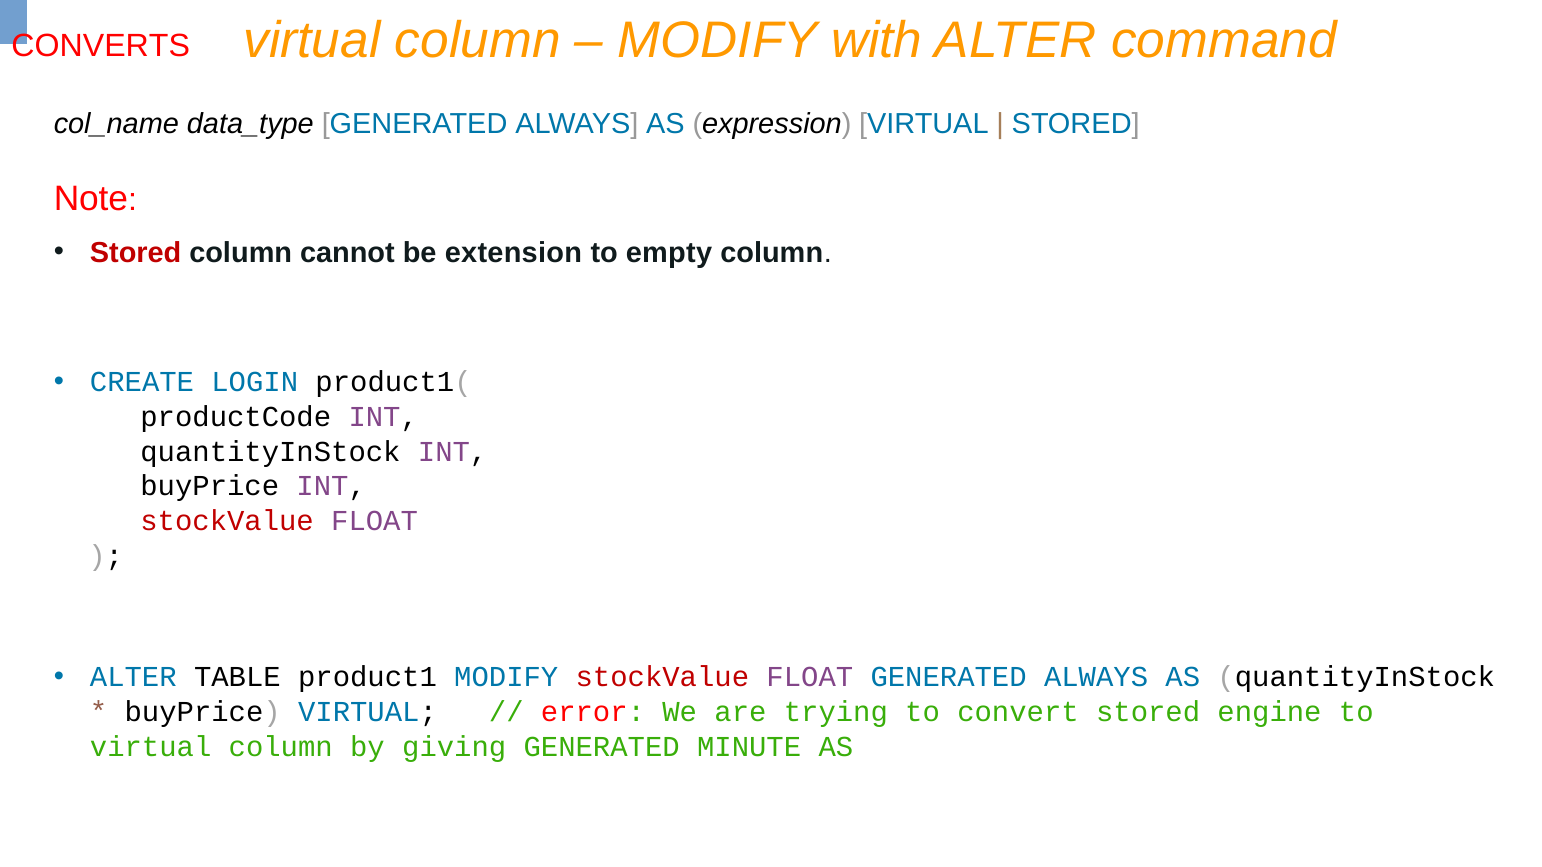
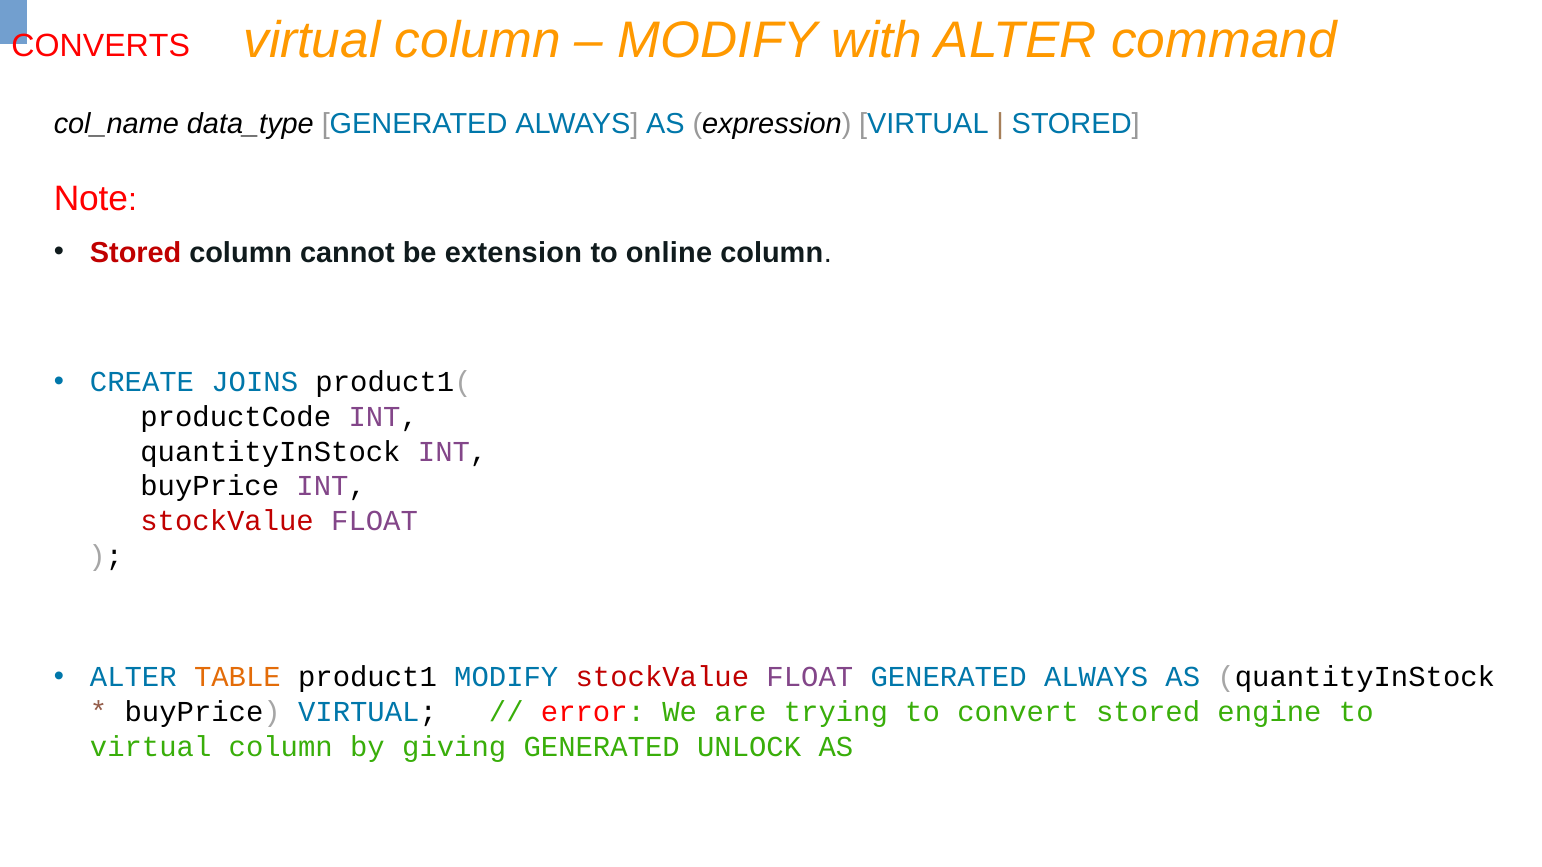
empty: empty -> online (669, 253)
LOGIN: LOGIN -> JOINS (255, 383)
TABLE colour: black -> orange (237, 677)
MINUTE: MINUTE -> UNLOCK (749, 747)
